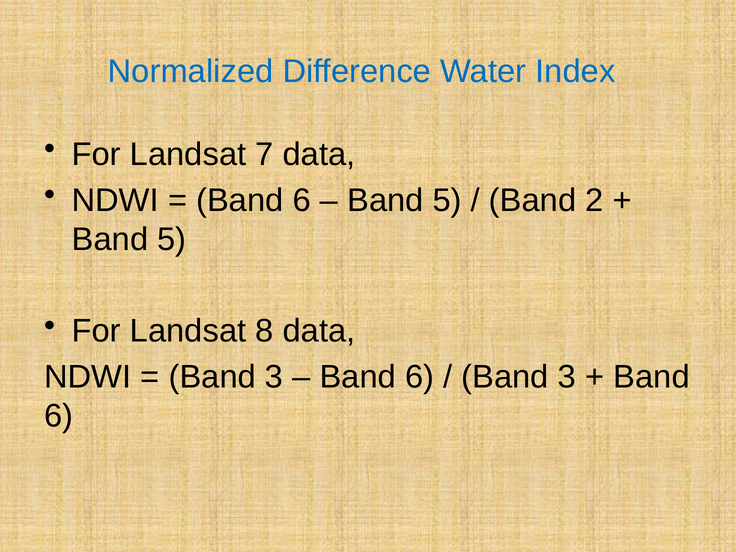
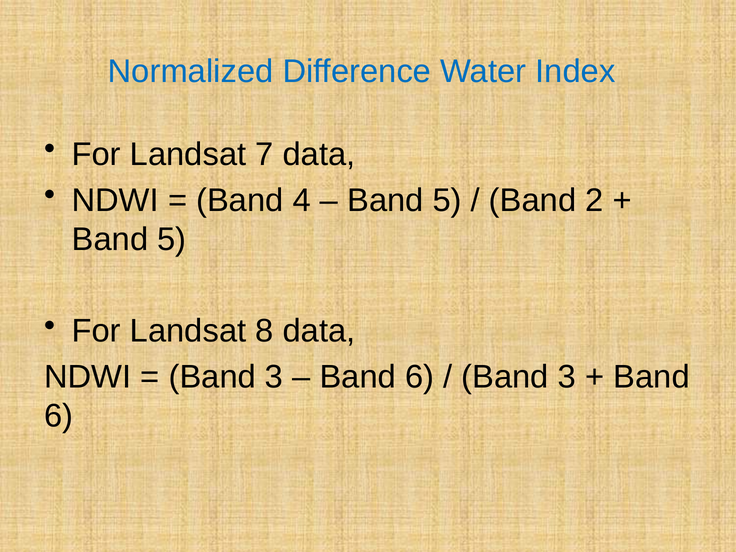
6: 6 -> 4 (302, 200)
